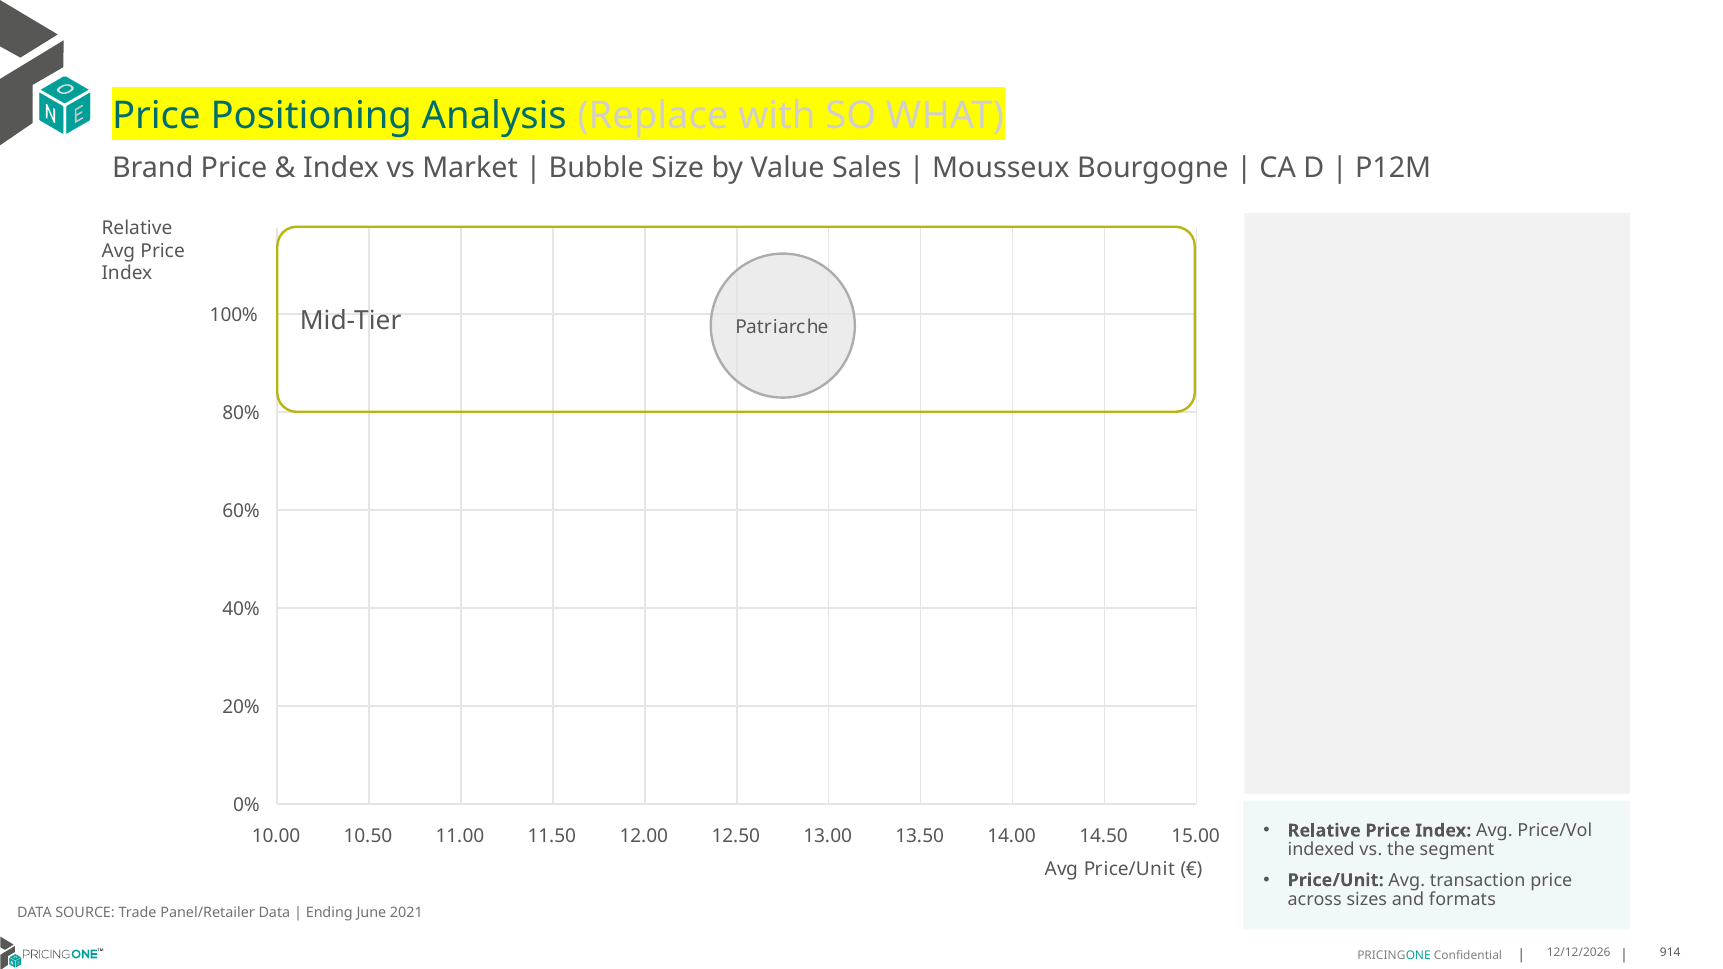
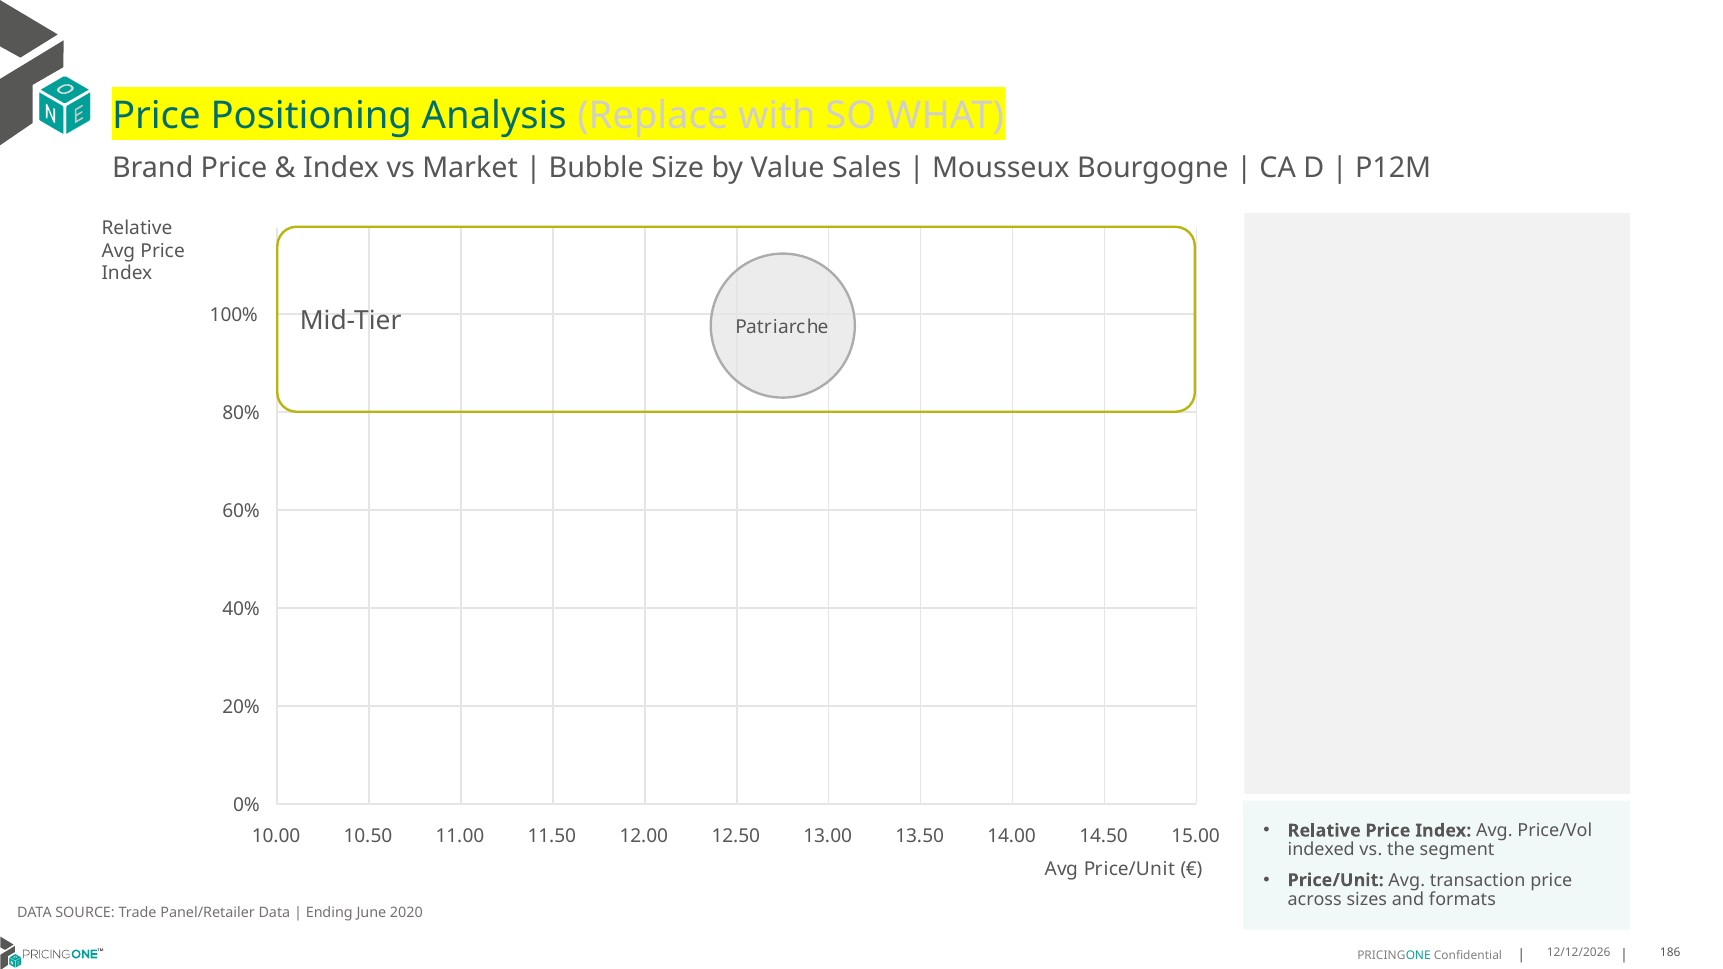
2021: 2021 -> 2020 (406, 913)
914: 914 -> 186 (1670, 953)
